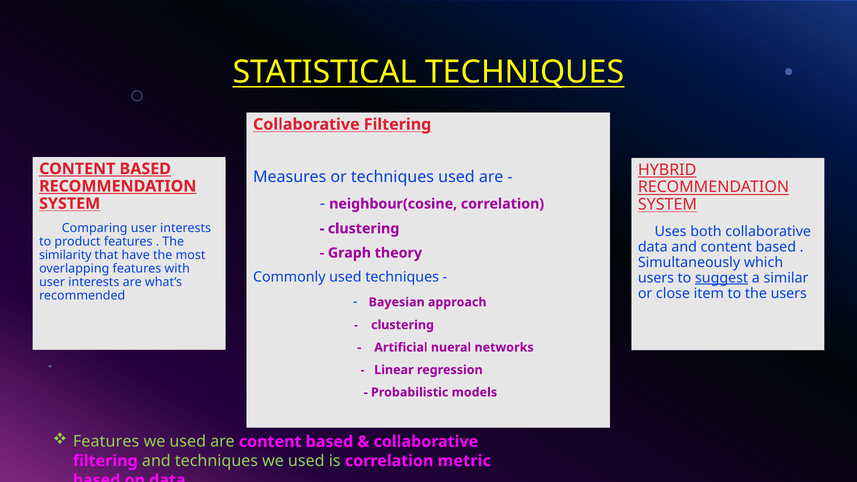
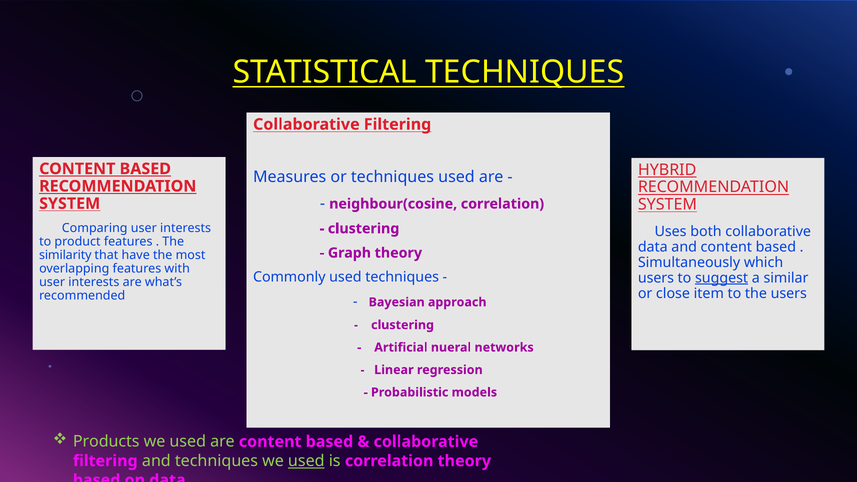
Features: Features -> Products (106, 442)
used underline: none -> present (306, 461)
correlation metric: metric -> theory (464, 461)
